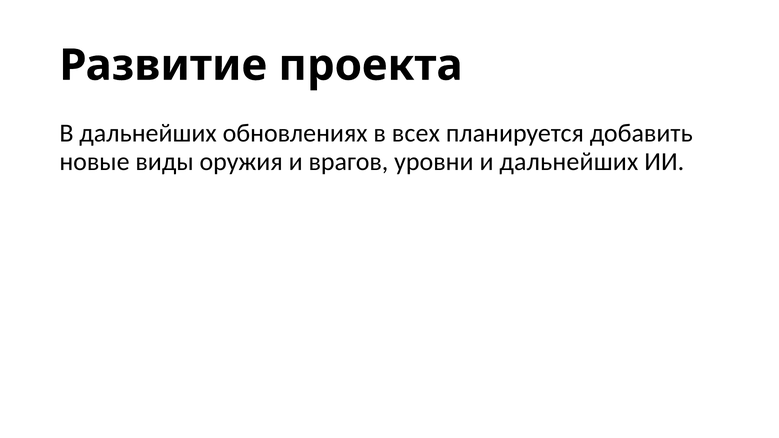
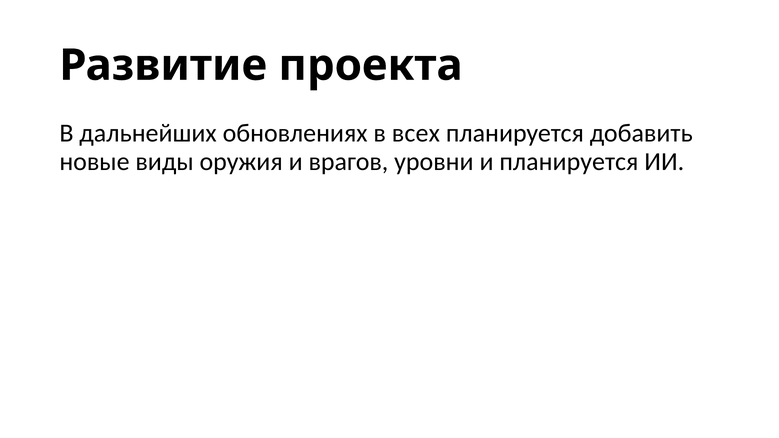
и дальнейших: дальнейших -> планируется (569, 162)
